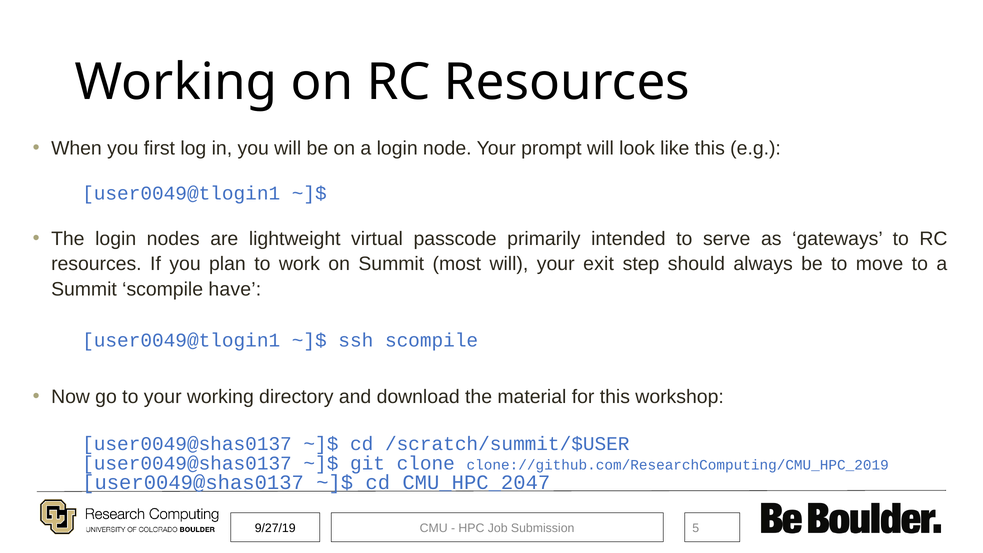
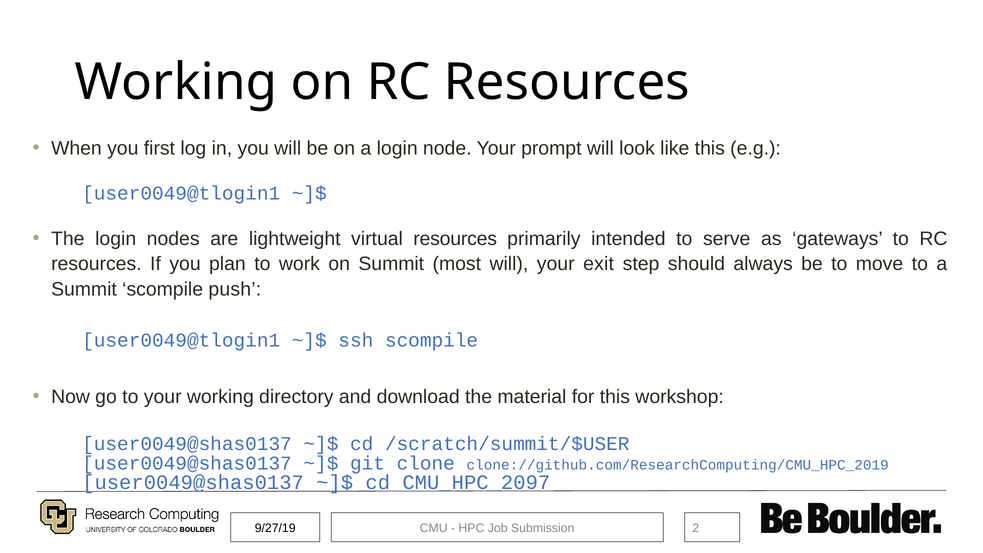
virtual passcode: passcode -> resources (455, 239)
have: have -> push (235, 289)
CMU_HPC_2047: CMU_HPC_2047 -> CMU_HPC_2097 (476, 483)
5: 5 -> 2 (696, 528)
